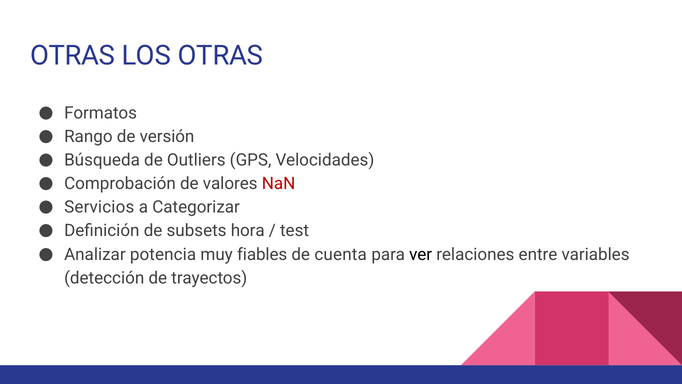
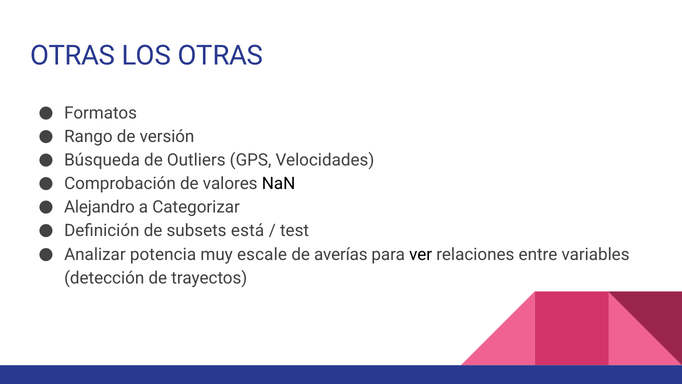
NaN colour: red -> black (279, 184)
Servicios: Servicios -> Alejandro (99, 207)
hora: hora -> está (248, 231)
fiables: fiables -> escale (262, 254)
cuenta: cuenta -> averías (341, 254)
